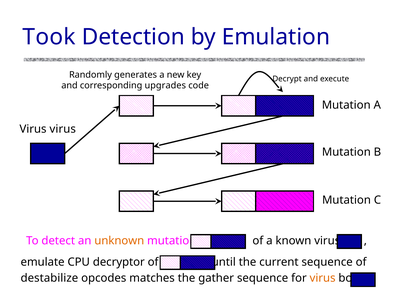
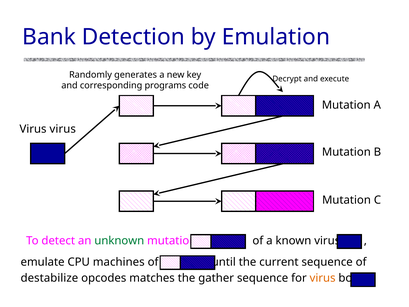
Took: Took -> Bank (49, 37)
upgrades: upgrades -> programs (165, 85)
unknown colour: orange -> green (119, 241)
decryptor: decryptor -> machines (119, 262)
